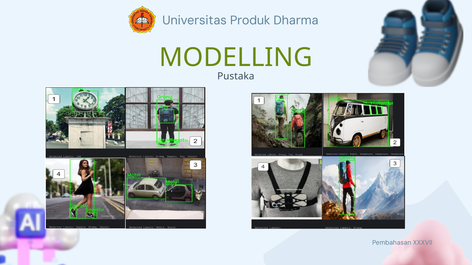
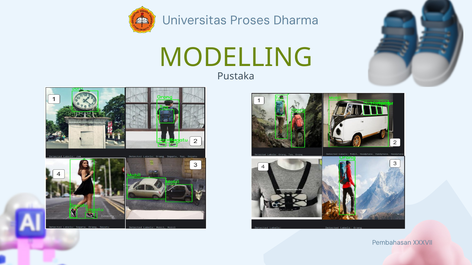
Produk: Produk -> Proses (250, 21)
